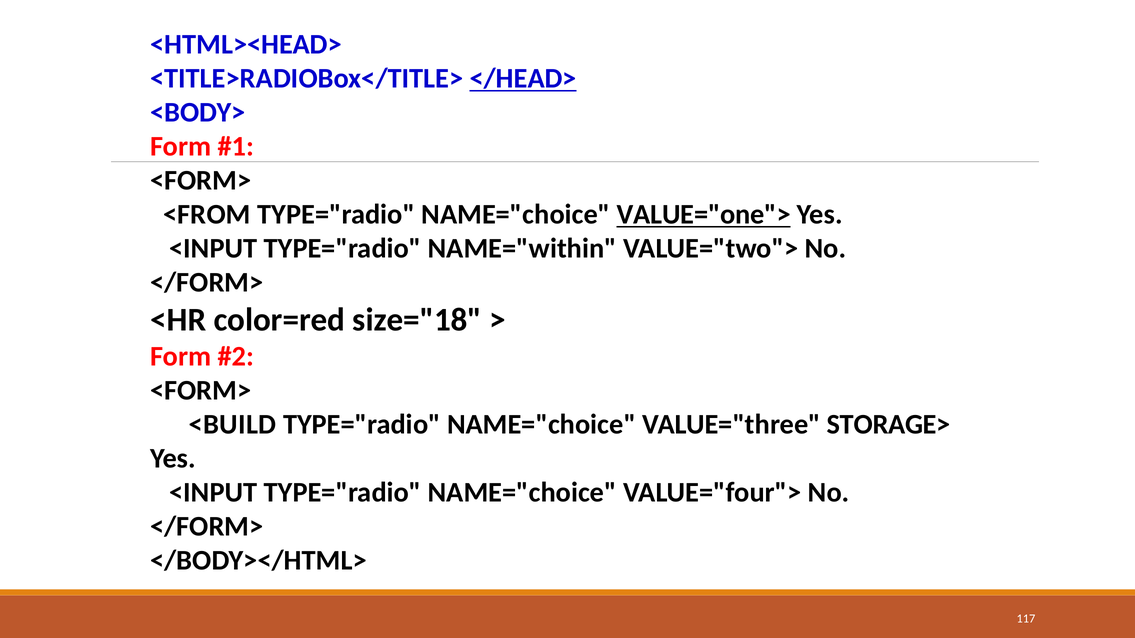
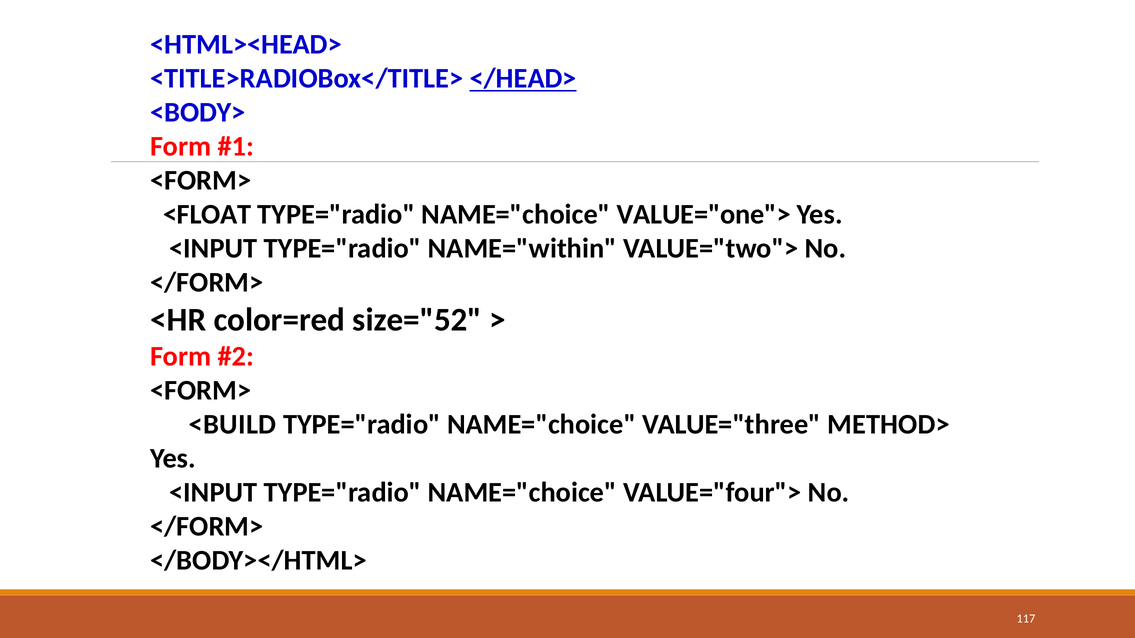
<FROM: <FROM -> <FLOAT (207, 215)
VALUE="one"> underline: present -> none (704, 215)
size="18: size="18 -> size="52 (417, 320)
STORAGE>: STORAGE> -> METHOD> (889, 425)
